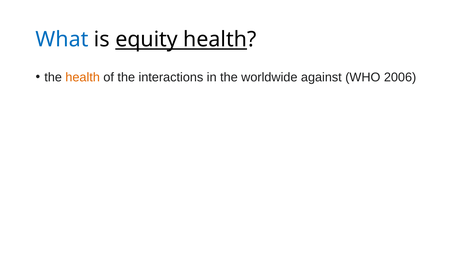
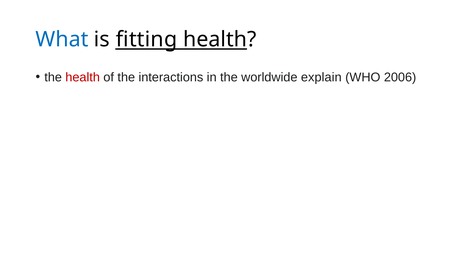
is equity: equity -> fitting (146, 39)
health colour: orange -> red (83, 77)
worldwide against: against -> explain (321, 77)
